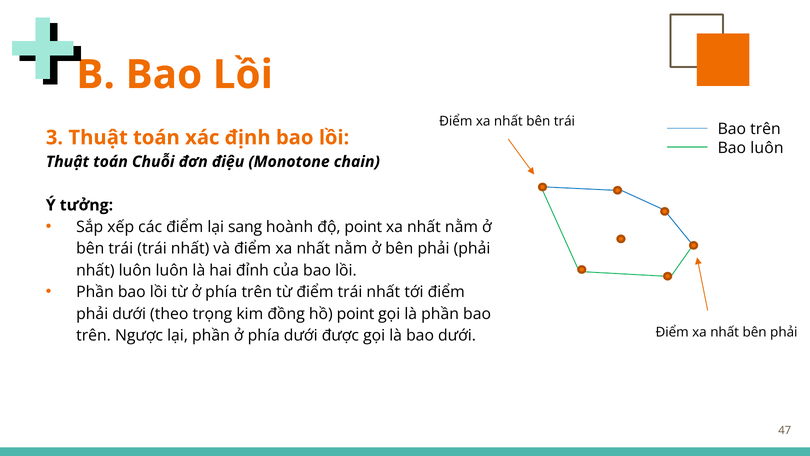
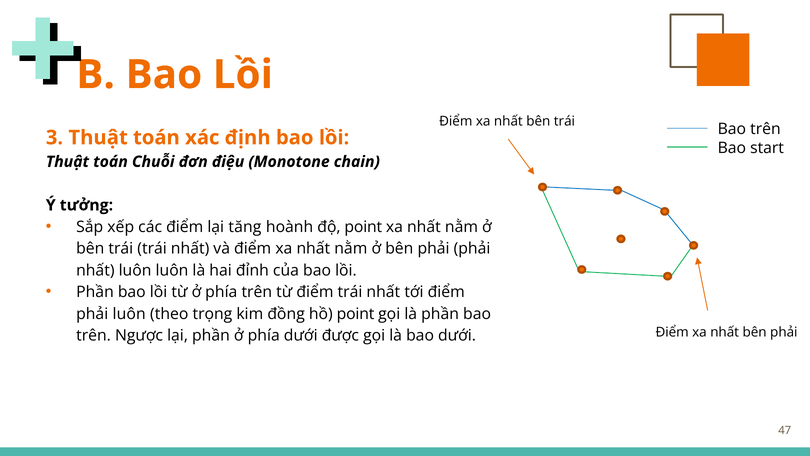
Bao luôn: luôn -> start (767, 148)
sang: sang -> tăng (245, 227)
phải dưới: dưới -> luôn (129, 314)
